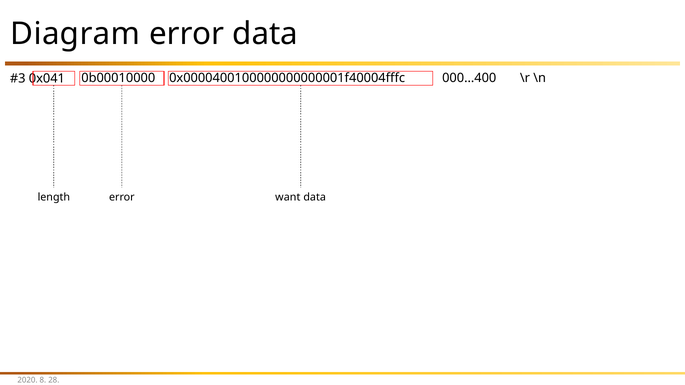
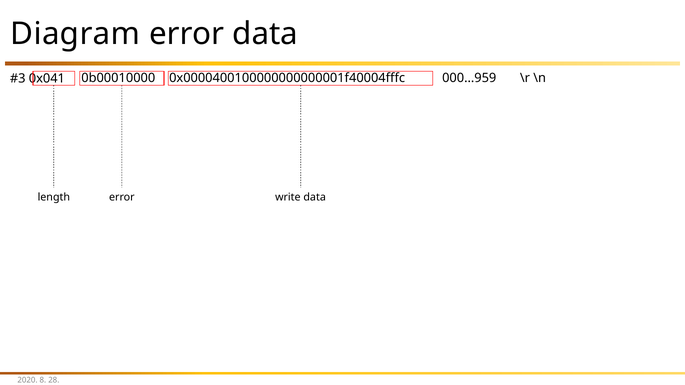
000…400: 000…400 -> 000…959 (469, 78)
want: want -> write (288, 197)
